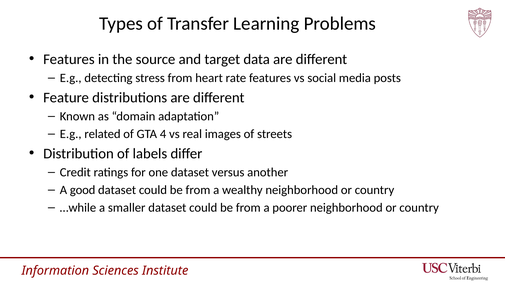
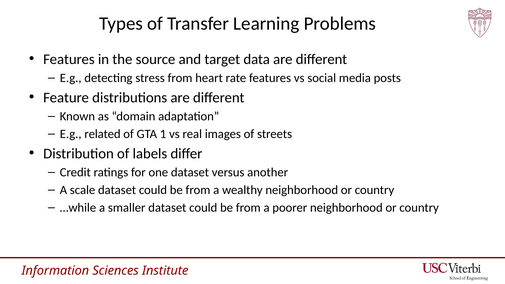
4: 4 -> 1 (163, 134)
good: good -> scale (83, 190)
